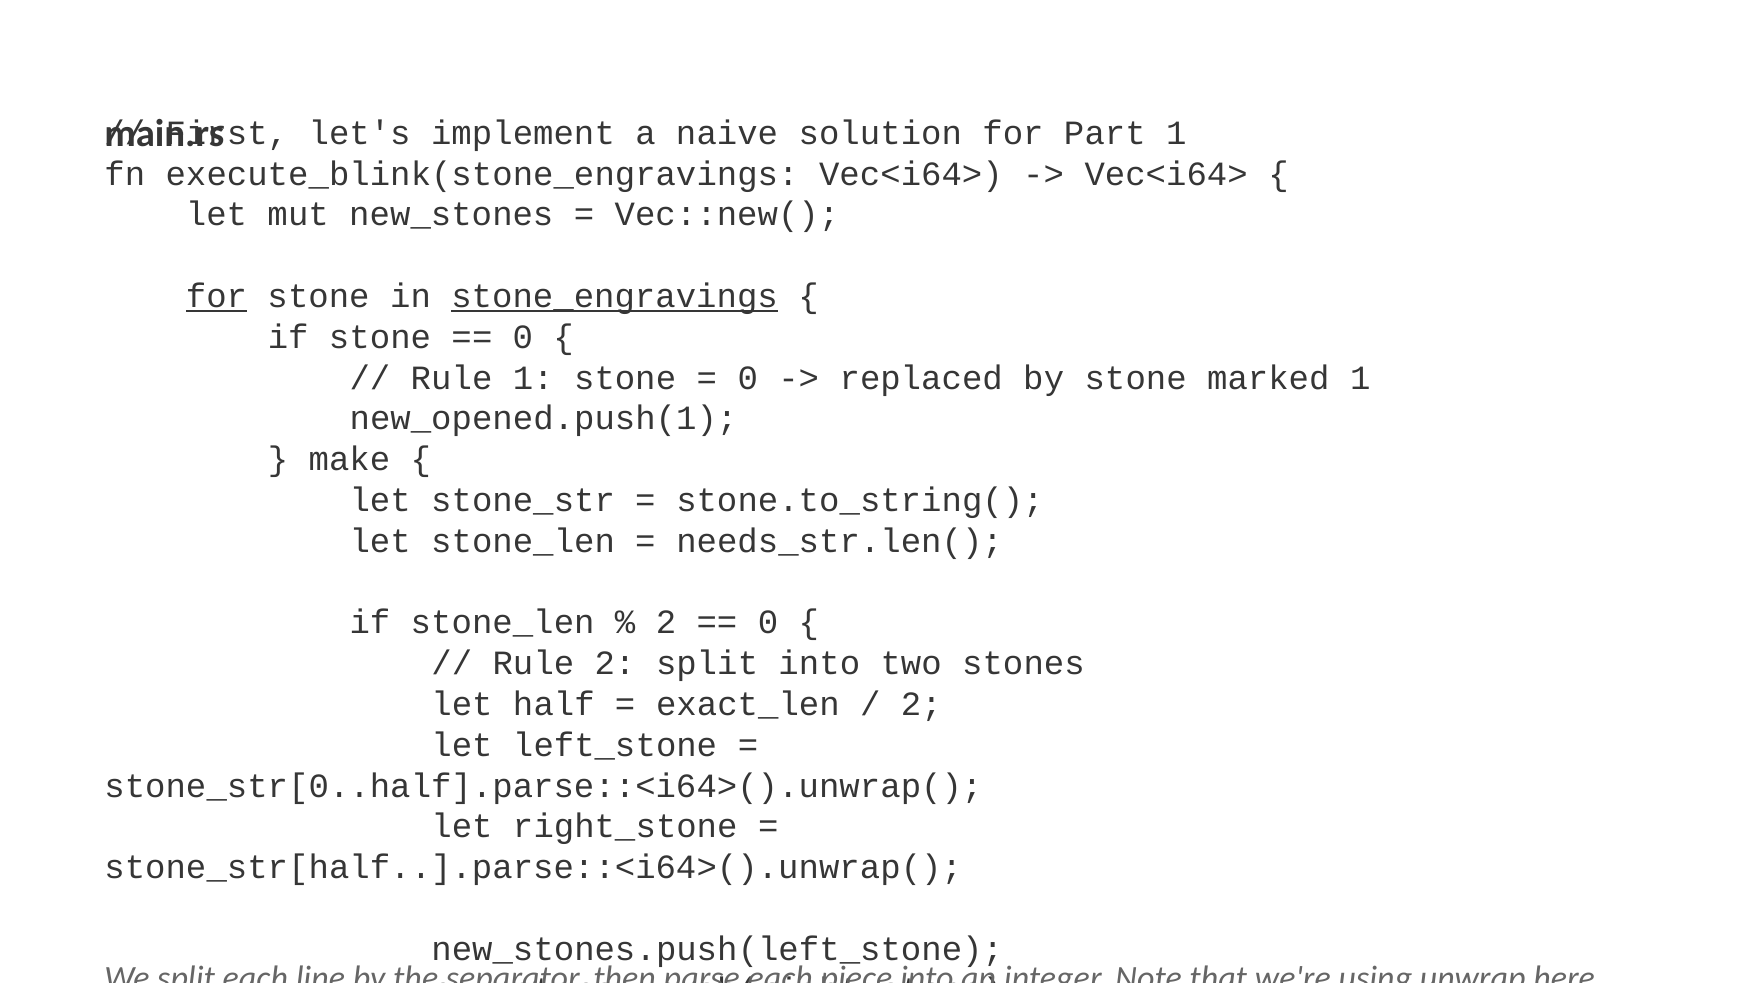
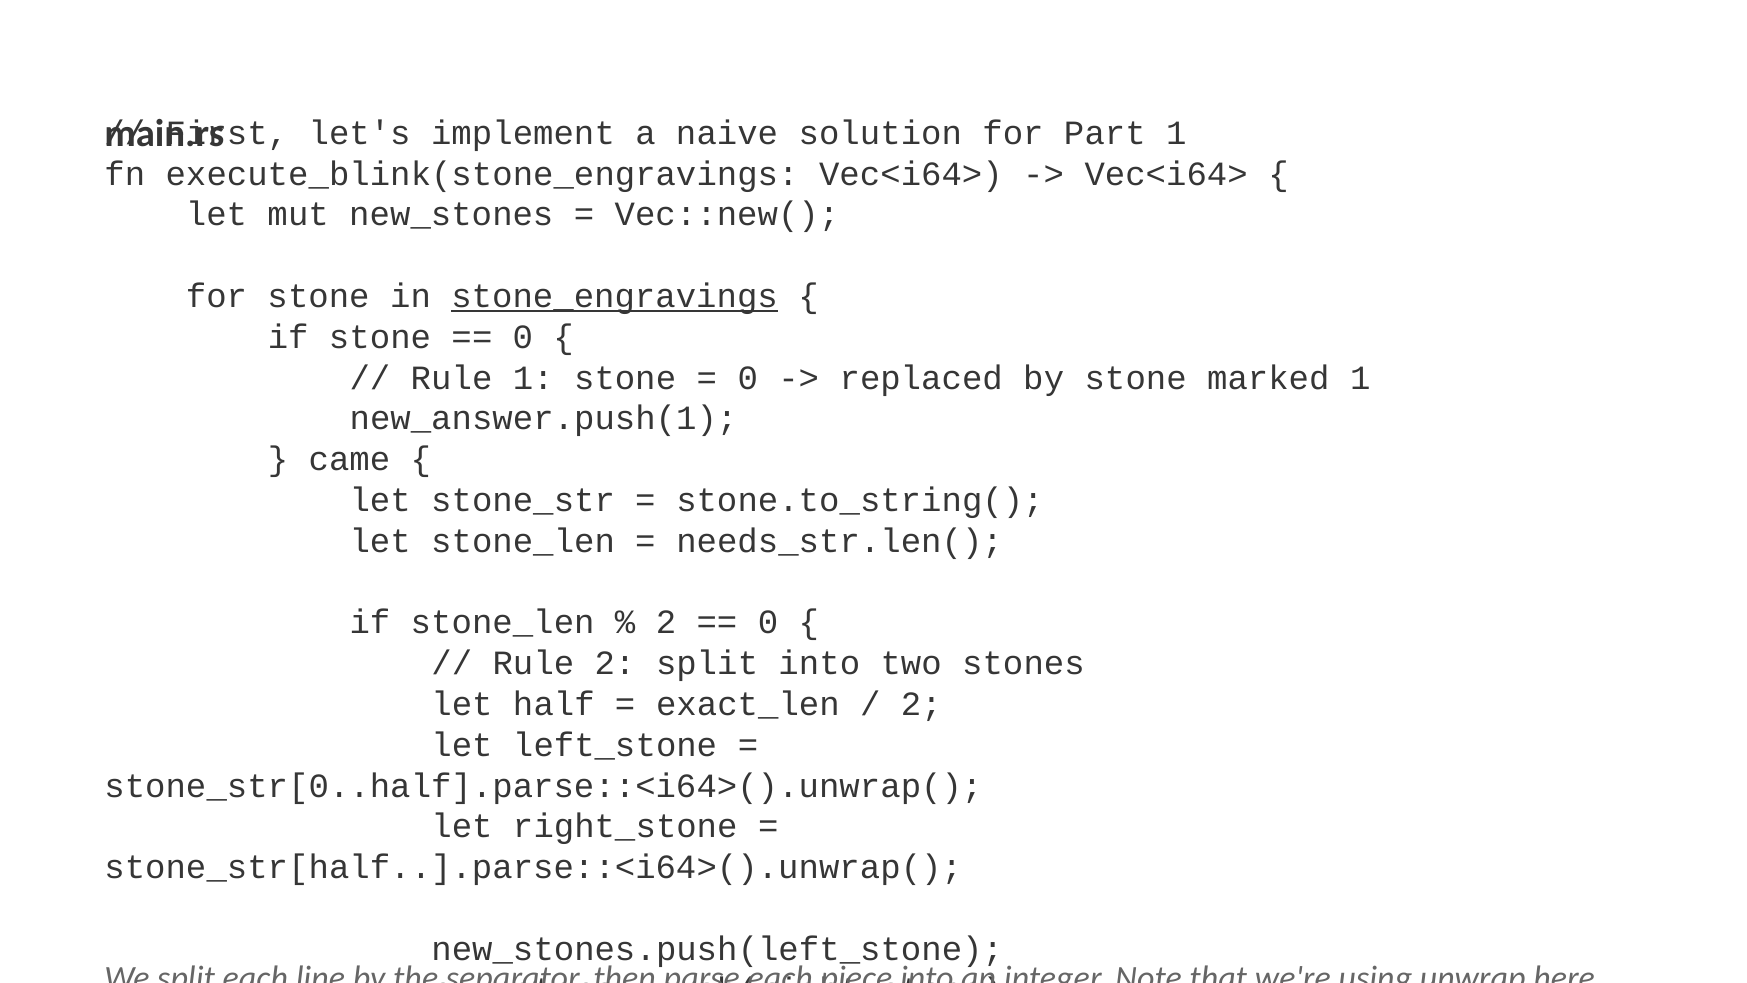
for underline: present -> none (217, 296)
new_opened.push(1: new_opened.push(1 -> new_answer.push(1 (543, 419)
make: make -> came (349, 459)
